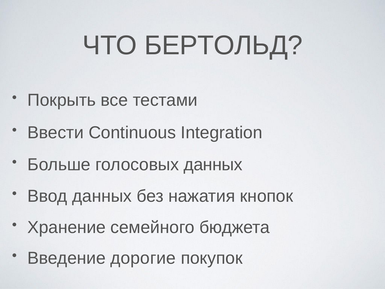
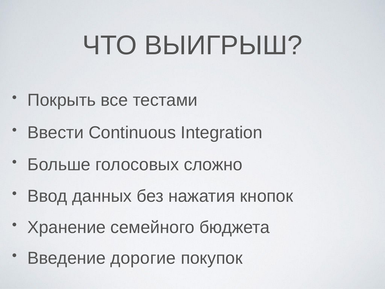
БЕРТОЛЬД: БЕРТОЛЬД -> ВЫИГРЫШ (223, 46)
голосовых данных: данных -> сложно (213, 165)
